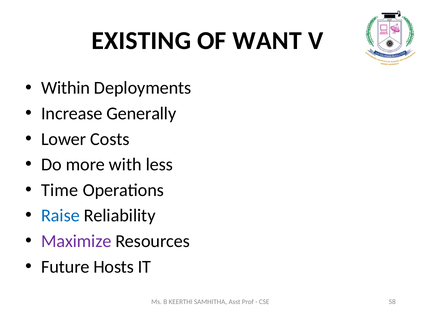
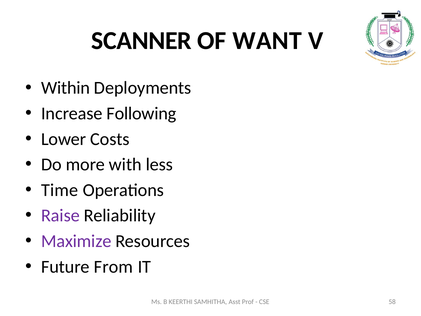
EXISTING: EXISTING -> SCANNER (141, 41)
Generally: Generally -> Following (141, 113)
Raise colour: blue -> purple (60, 215)
Hosts: Hosts -> From (114, 266)
